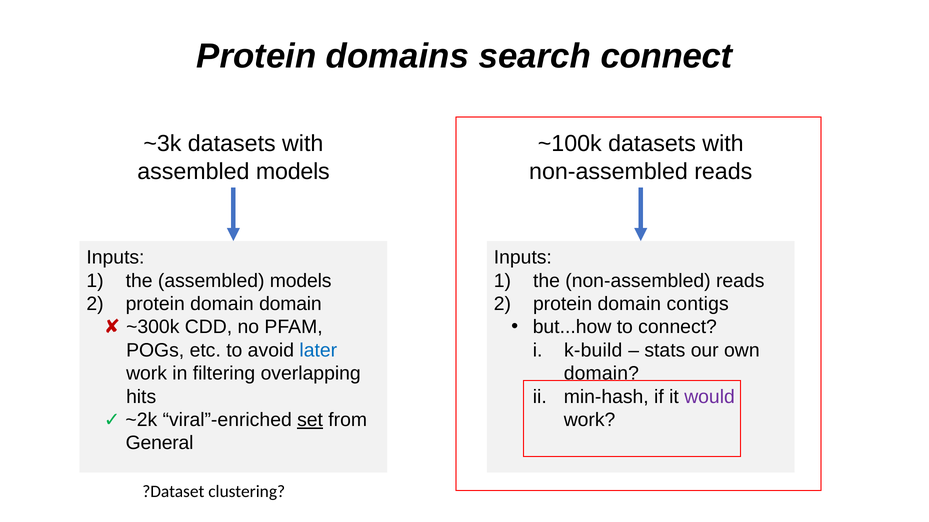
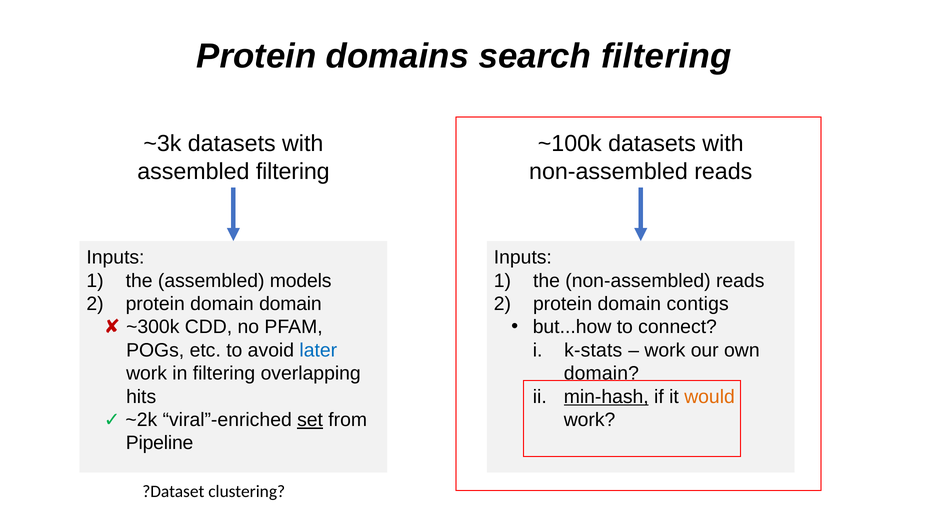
search connect: connect -> filtering (666, 57)
models: models -> filtering (293, 172)
k-build: k-build -> k-stats (593, 351)
stats: stats -> work (665, 351)
min-hash underline: none -> present (606, 397)
would colour: purple -> orange (710, 397)
General: General -> Pipeline (160, 444)
